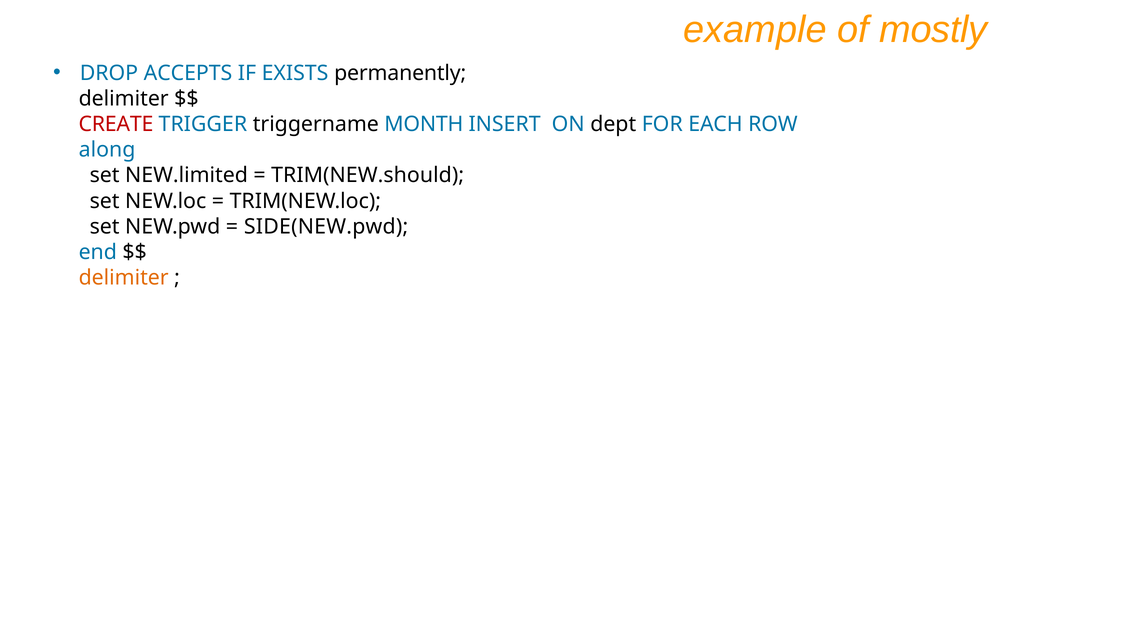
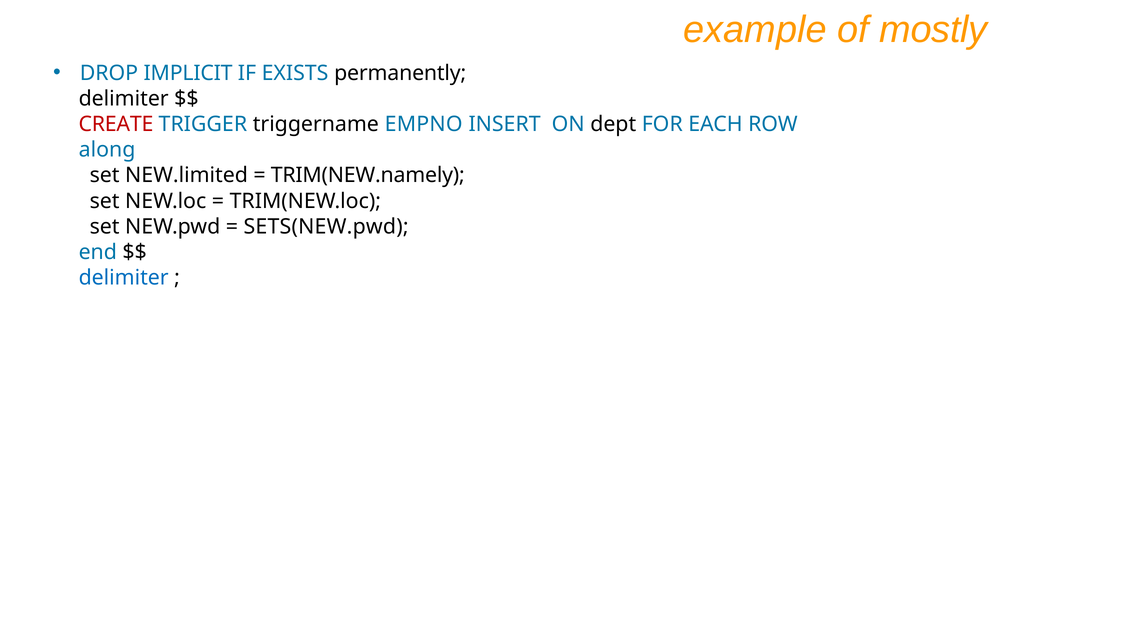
ACCEPTS: ACCEPTS -> IMPLICIT (188, 73)
MONTH: MONTH -> EMPNO (424, 124)
TRIM(NEW.should: TRIM(NEW.should -> TRIM(NEW.namely (368, 175)
SIDE(NEW.pwd: SIDE(NEW.pwd -> SETS(NEW.pwd (326, 227)
delimiter colour: orange -> blue (124, 278)
